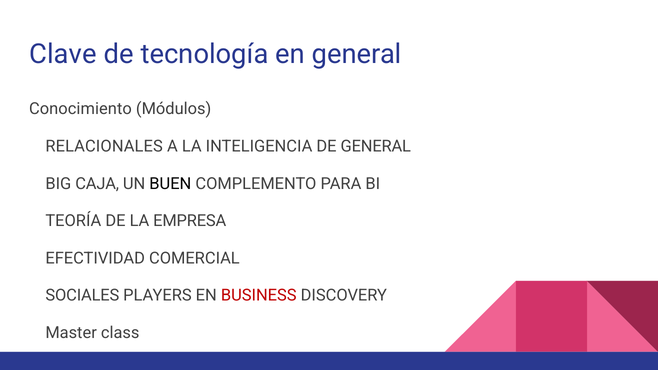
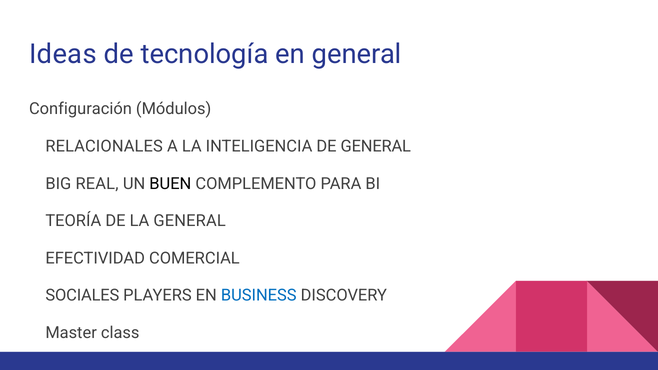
Clave: Clave -> Ideas (63, 54)
Conocimiento: Conocimiento -> Configuración (80, 109)
CAJA: CAJA -> REAL (97, 184)
LA EMPRESA: EMPRESA -> GENERAL (190, 221)
BUSINESS colour: red -> blue (259, 296)
